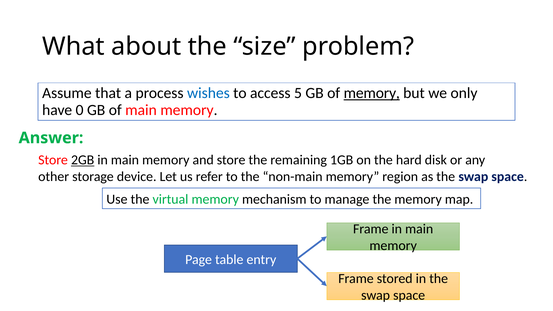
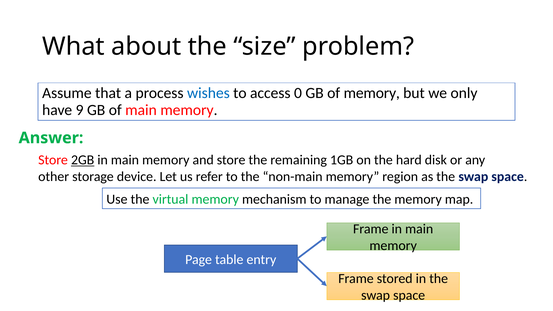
5: 5 -> 0 (298, 93)
memory underline: present -> none (372, 93)
0: 0 -> 9 (80, 110)
